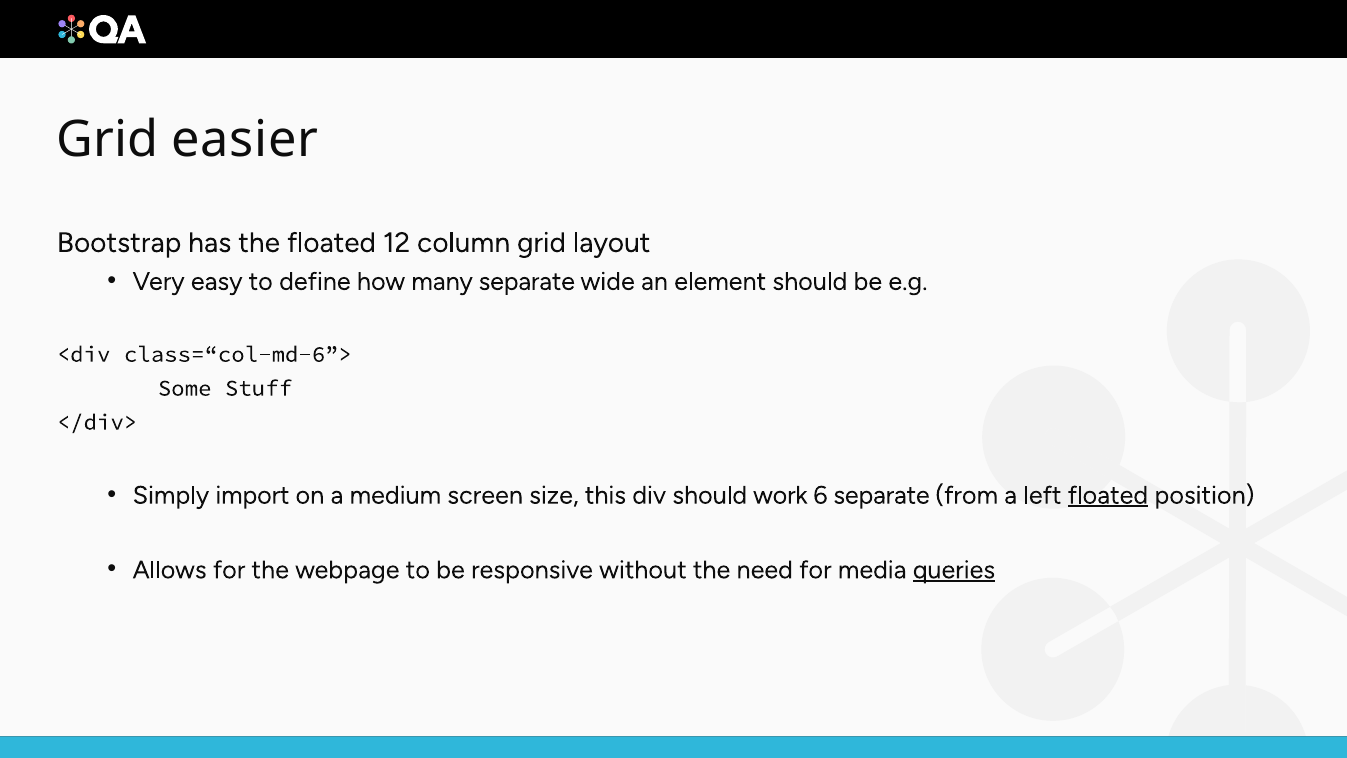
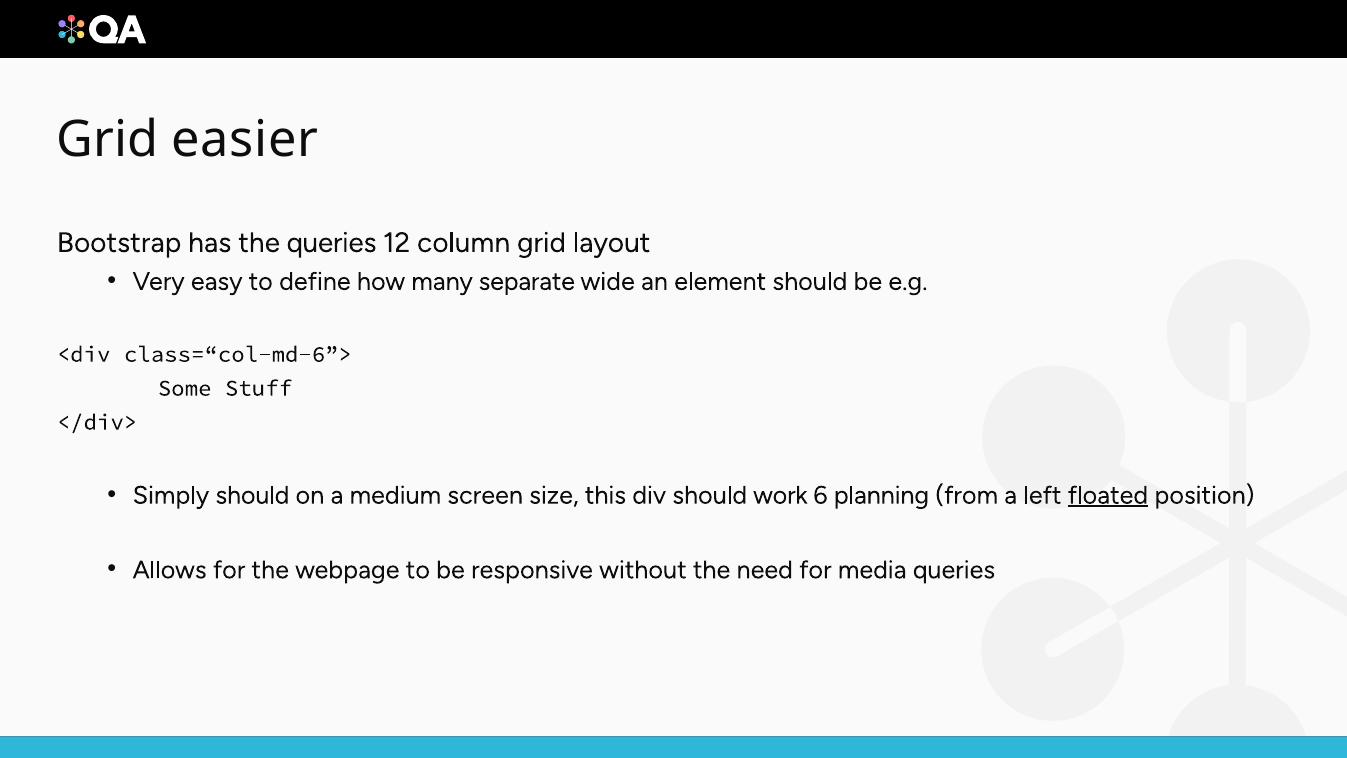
the floated: floated -> queries (332, 243)
Simply import: import -> should (252, 495)
6 separate: separate -> planning (881, 495)
queries underline: present -> none (954, 570)
